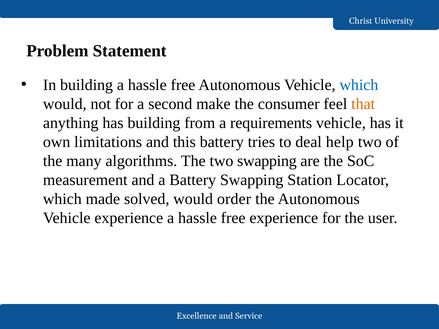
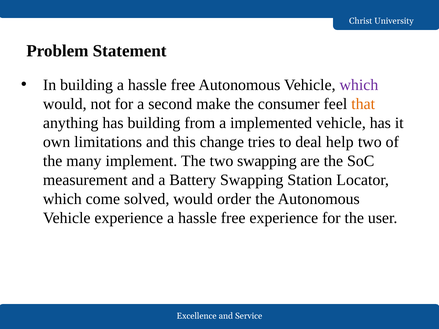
which colour: blue -> purple (359, 85)
requirements: requirements -> implemented (271, 123)
this battery: battery -> change (222, 142)
algorithms: algorithms -> implement (141, 161)
made: made -> come (103, 199)
